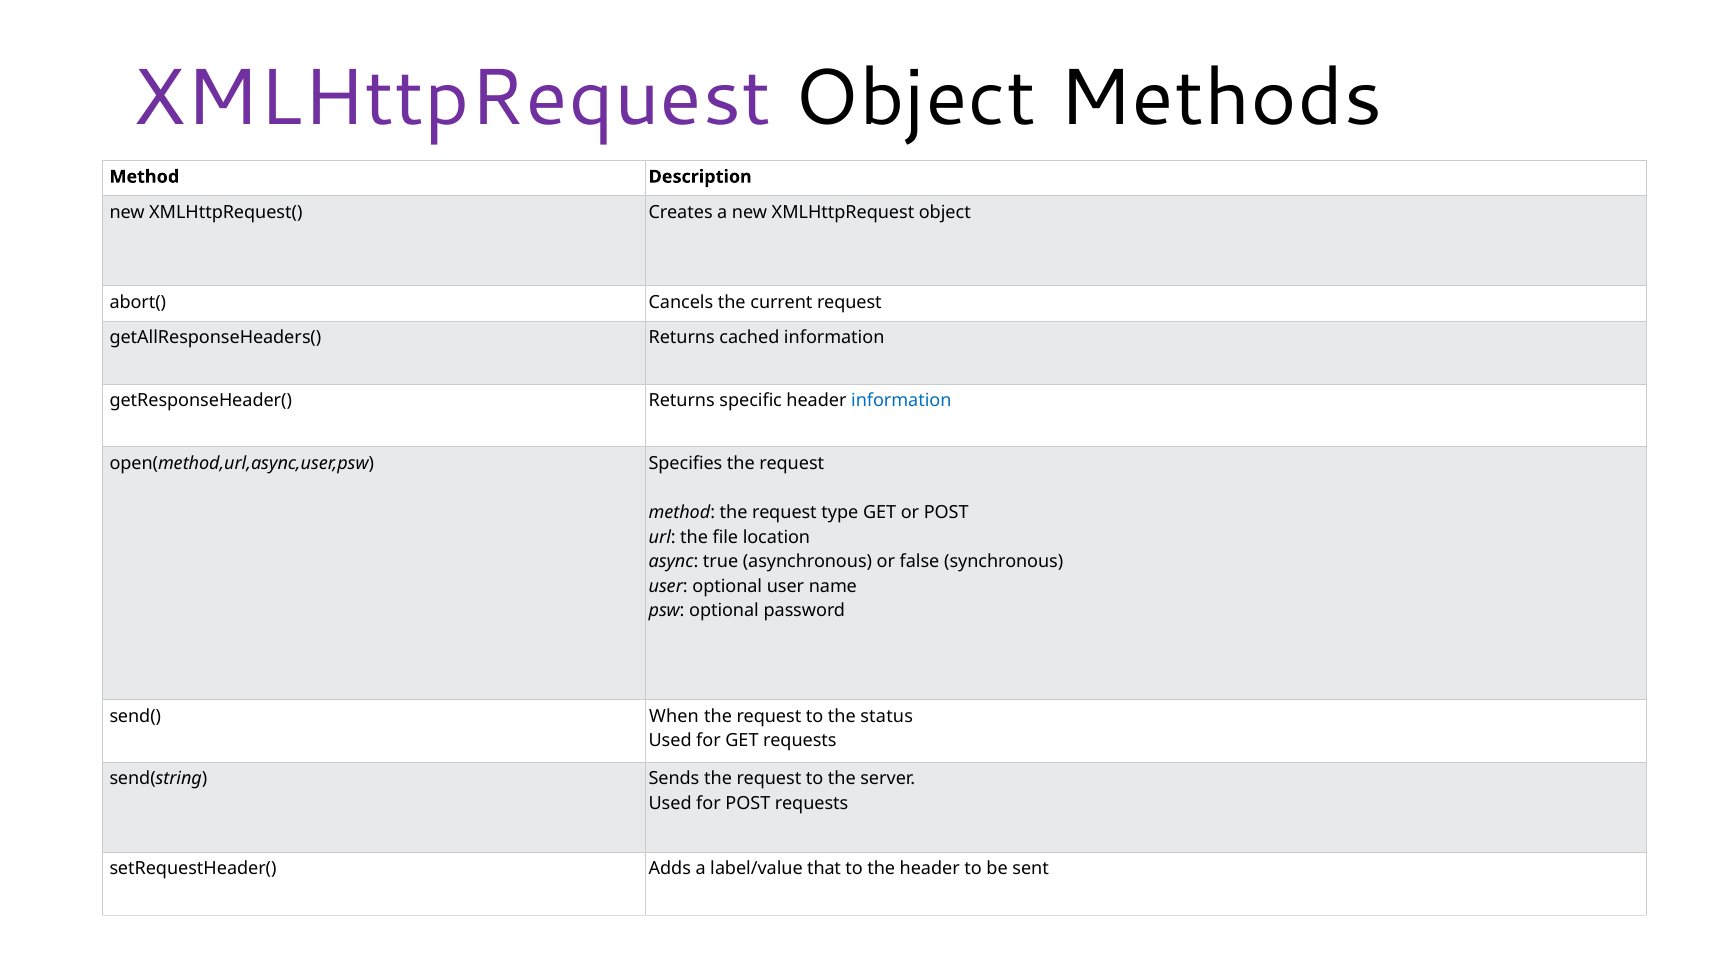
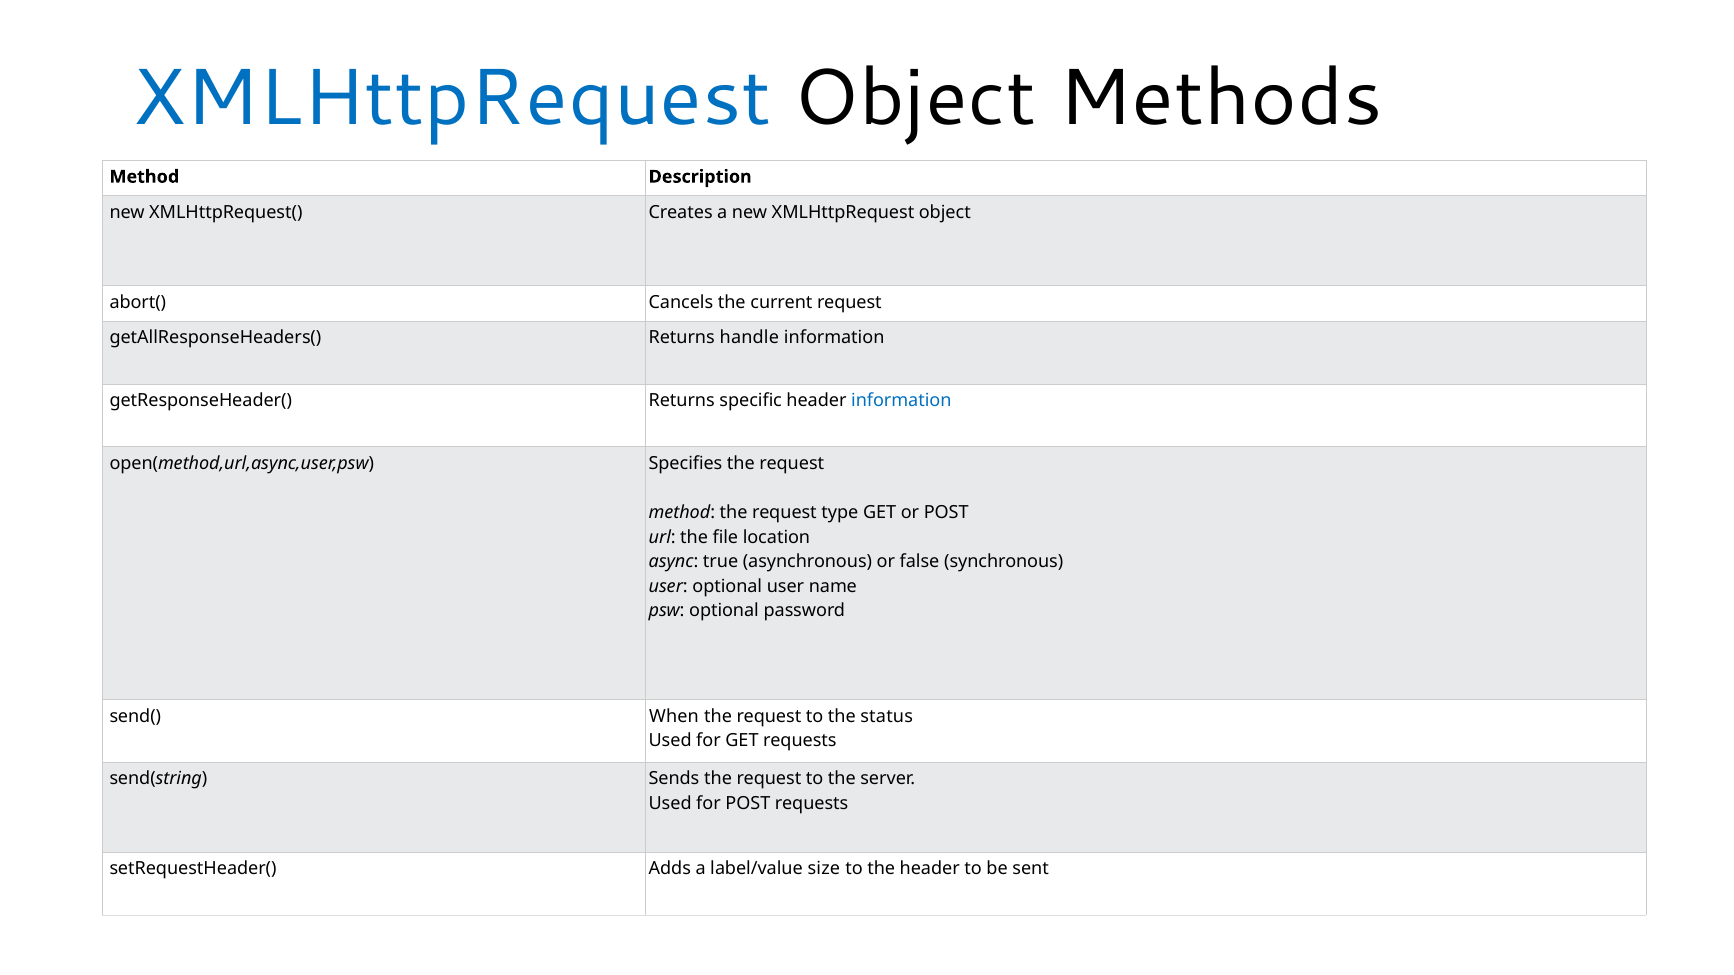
XMLHttpRequest colour: purple -> blue (452, 98)
cached: cached -> handle (749, 338)
that: that -> size (824, 869)
